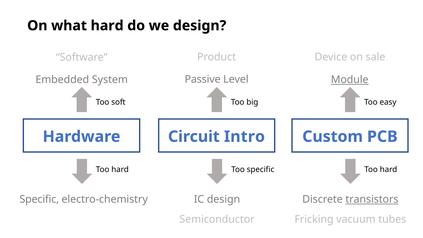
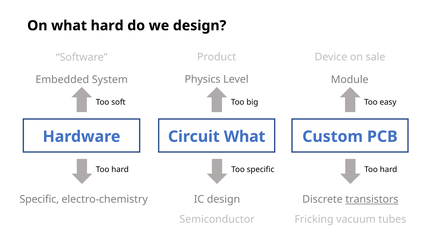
Passive: Passive -> Physics (203, 79)
Module underline: present -> none (350, 80)
Circuit Intro: Intro -> What (245, 137)
